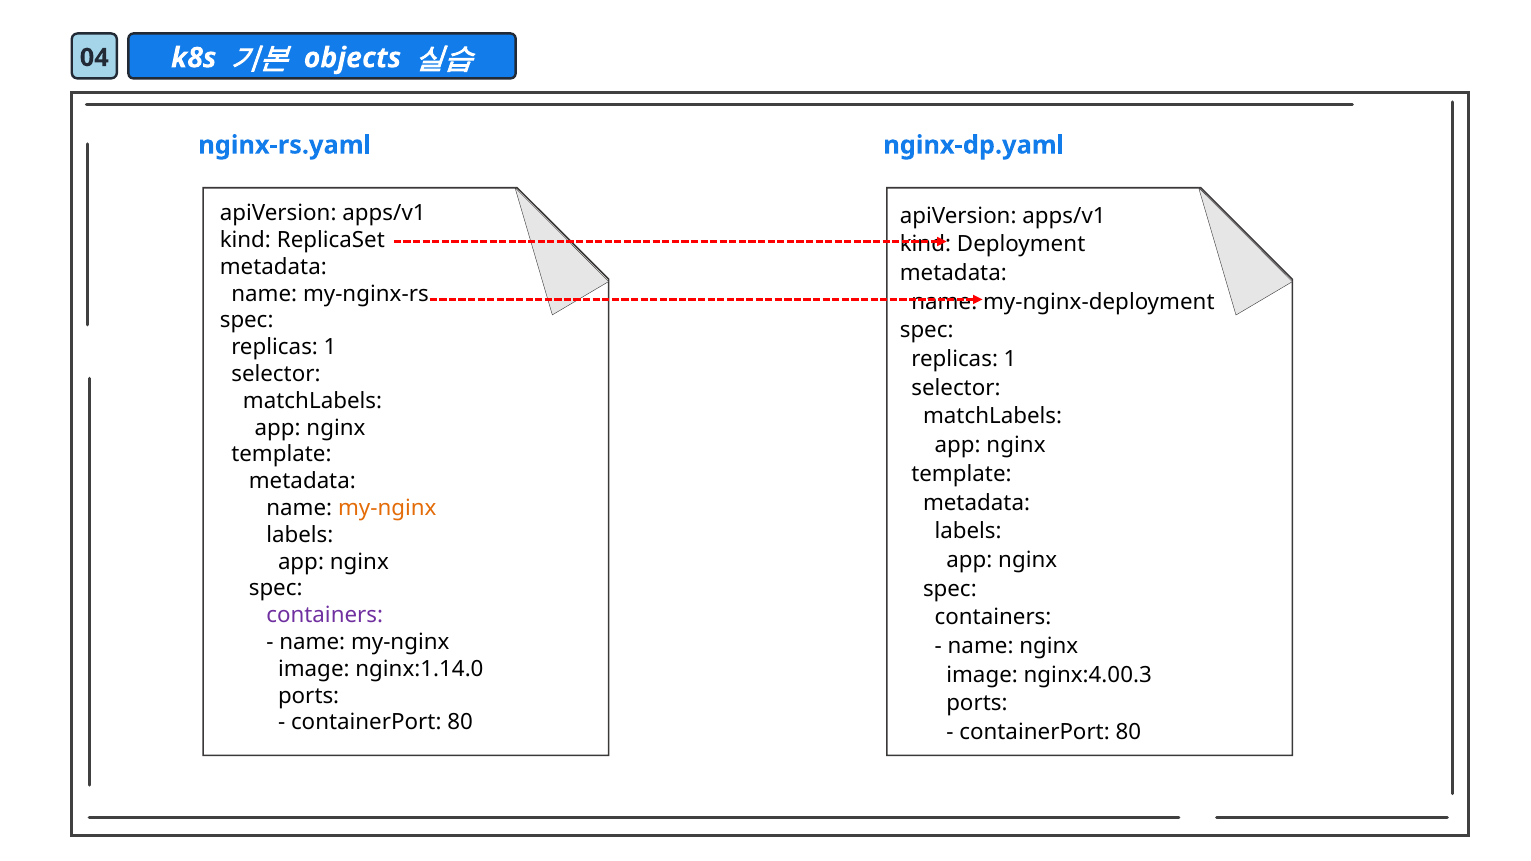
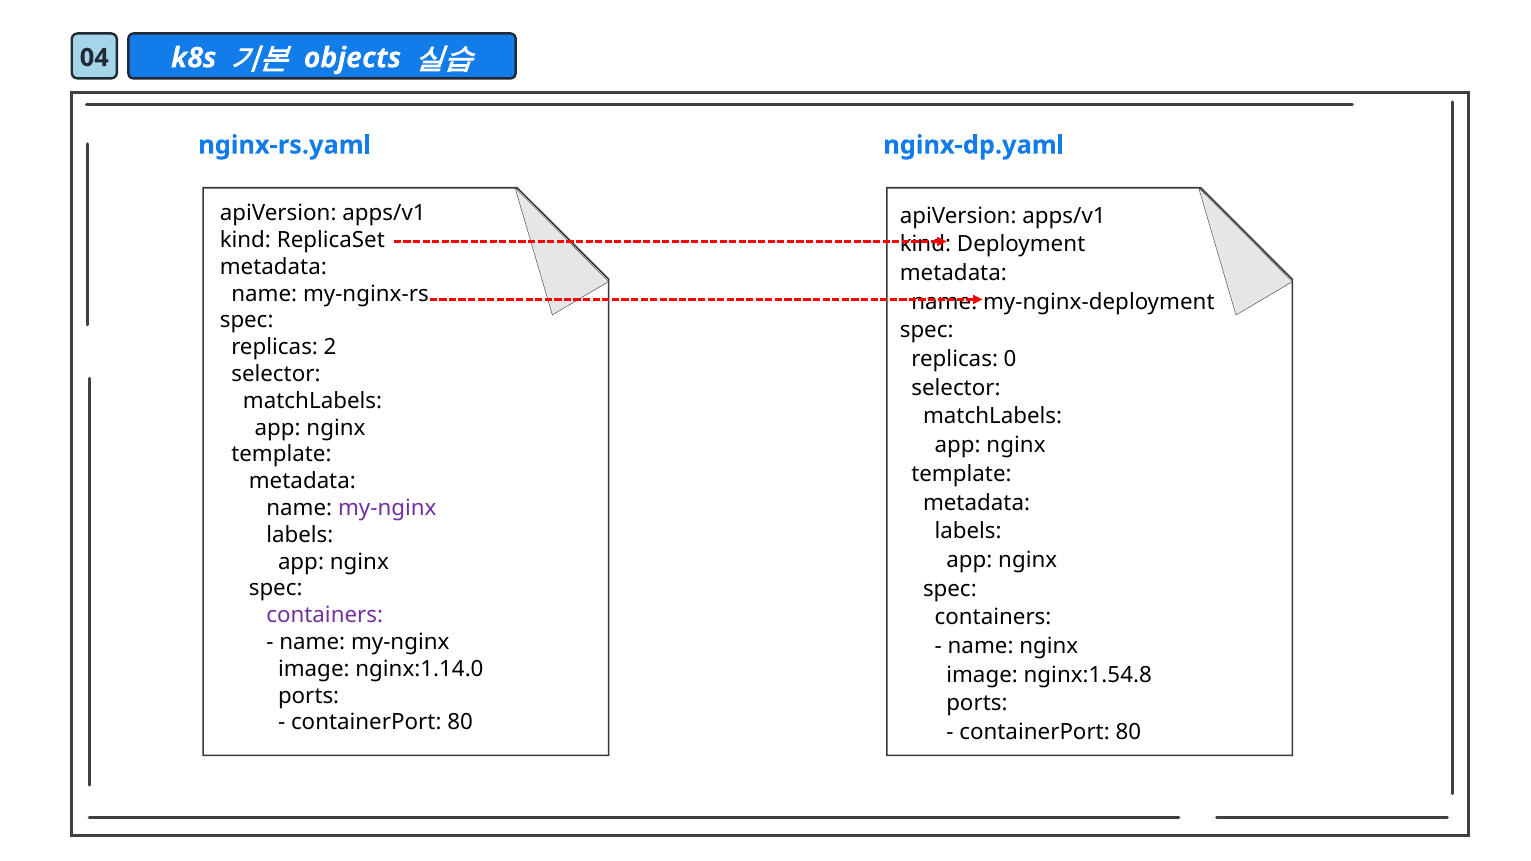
1: 1 -> 2 (330, 347)
1: 1 -> 0 (1010, 359)
my-nginx colour: orange -> purple (387, 508)
nginx:4.00.3: nginx:4.00.3 -> nginx:1.54.8 (1088, 675)
